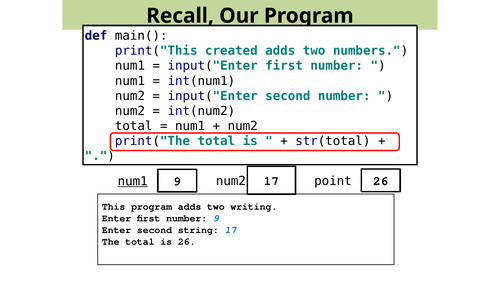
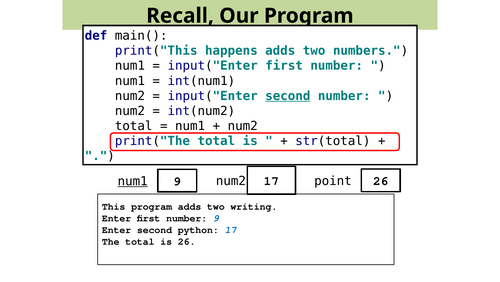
created: created -> happens (231, 51)
second underline: none -> present (288, 96)
string: string -> python (198, 229)
